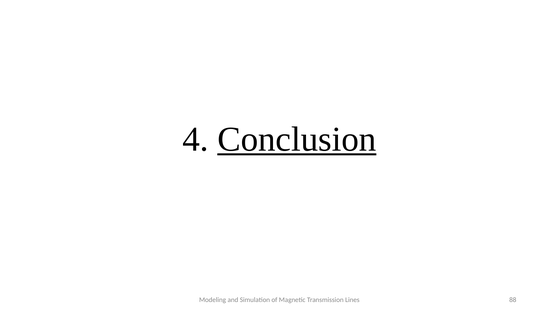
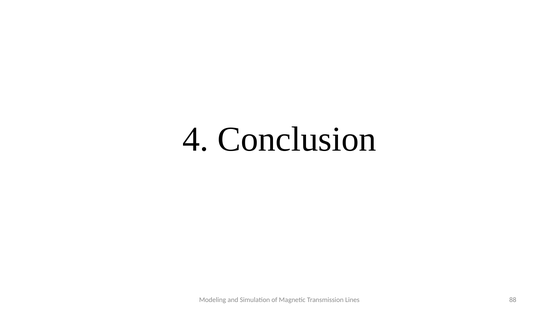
Conclusion underline: present -> none (297, 139)
